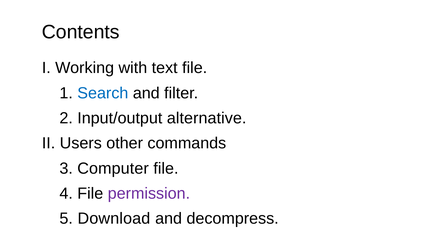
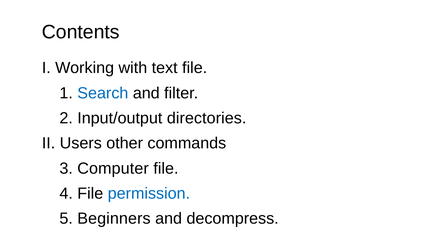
alternative: alternative -> directories (207, 118)
permission colour: purple -> blue (149, 193)
Download: Download -> Beginners (114, 219)
